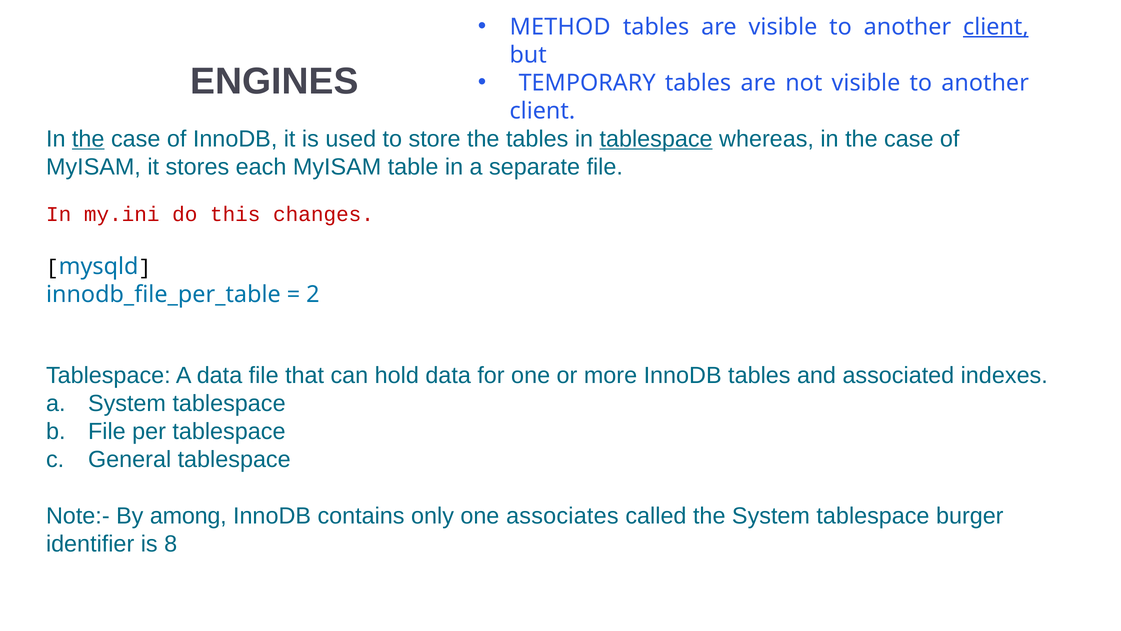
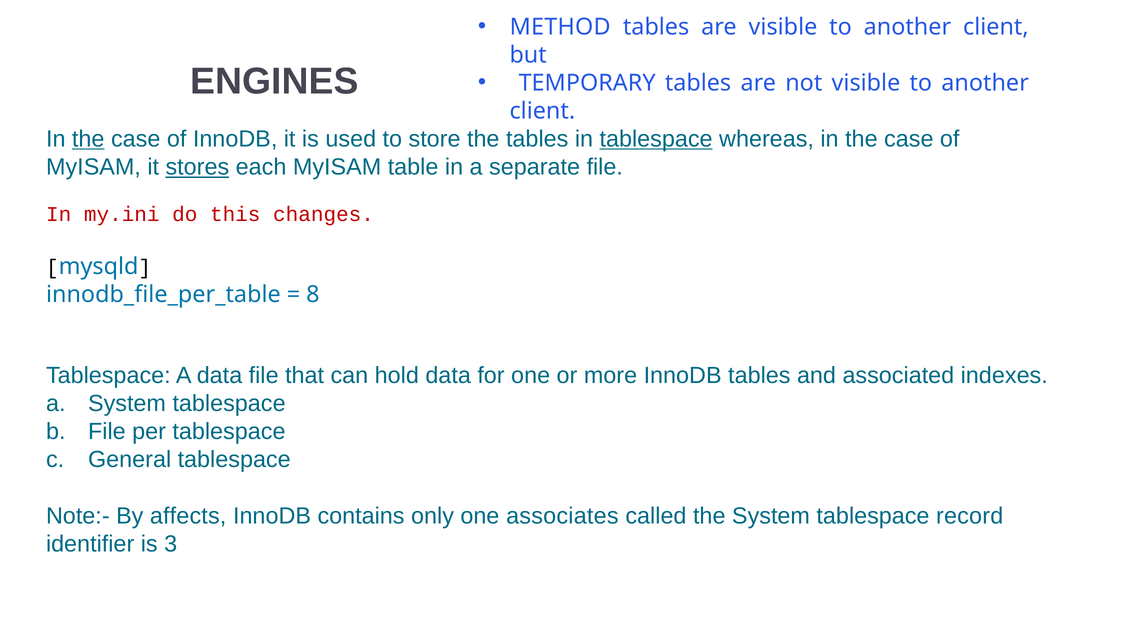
client underline: present -> none (996, 27)
stores underline: none -> present (197, 167)
2: 2 -> 8 (313, 294)
among: among -> affects (188, 515)
burger: burger -> record (970, 515)
8: 8 -> 3 (171, 544)
